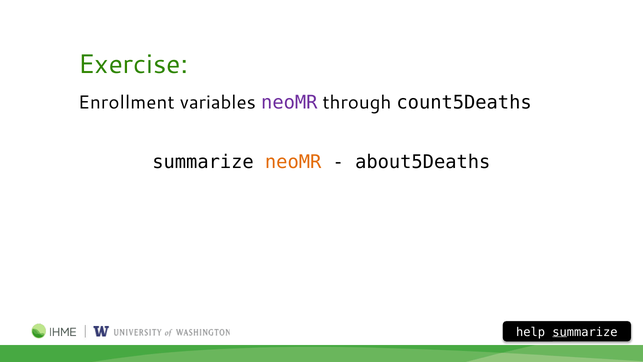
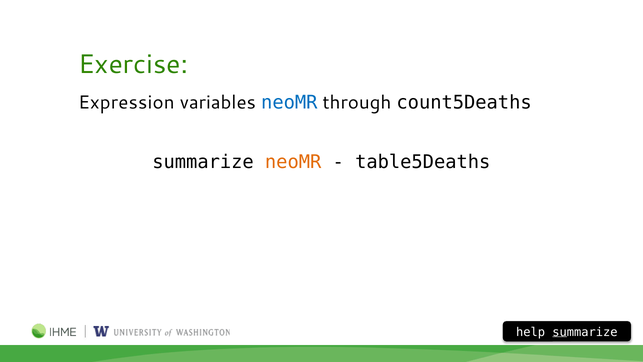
Enrollment: Enrollment -> Expression (126, 103)
neoMR colour: purple -> blue (289, 103)
about5Deaths: about5Deaths -> table5Deaths (423, 162)
